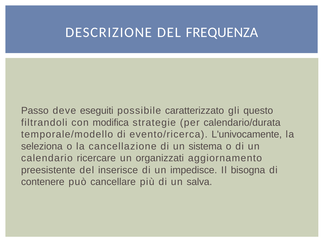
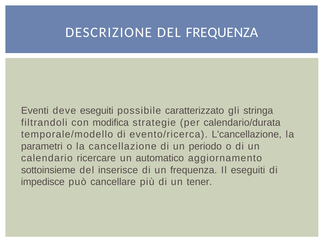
Passo: Passo -> Eventi (35, 111)
questo: questo -> stringa (258, 111)
L'univocamente: L'univocamente -> L'cancellazione (247, 134)
seleziona: seleziona -> parametri (42, 146)
sistema: sistema -> periodo (205, 146)
organizzati: organizzati -> automatico (160, 158)
preesistente: preesistente -> sottoinsieme (48, 170)
un impedisce: impedisce -> frequenza (194, 170)
Il bisogna: bisogna -> eseguiti (248, 170)
contenere: contenere -> impedisce (43, 182)
salva: salva -> tener (199, 182)
